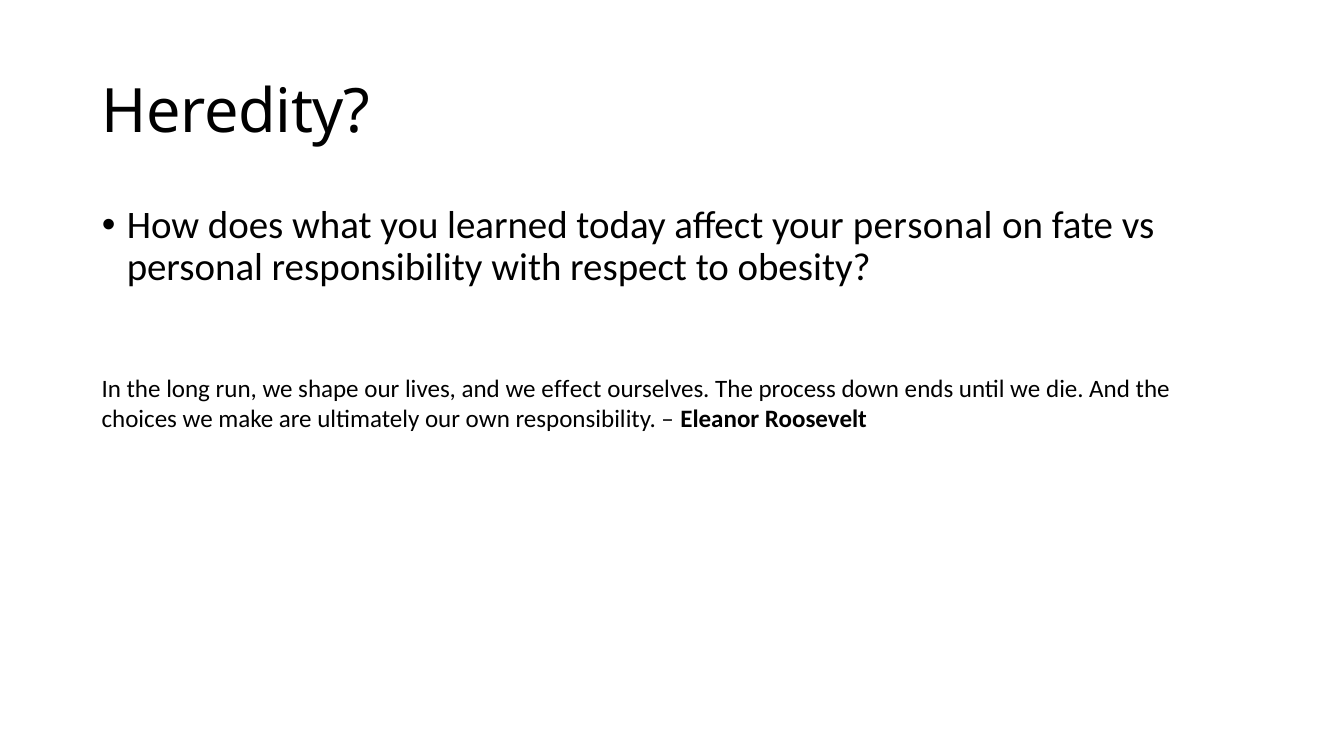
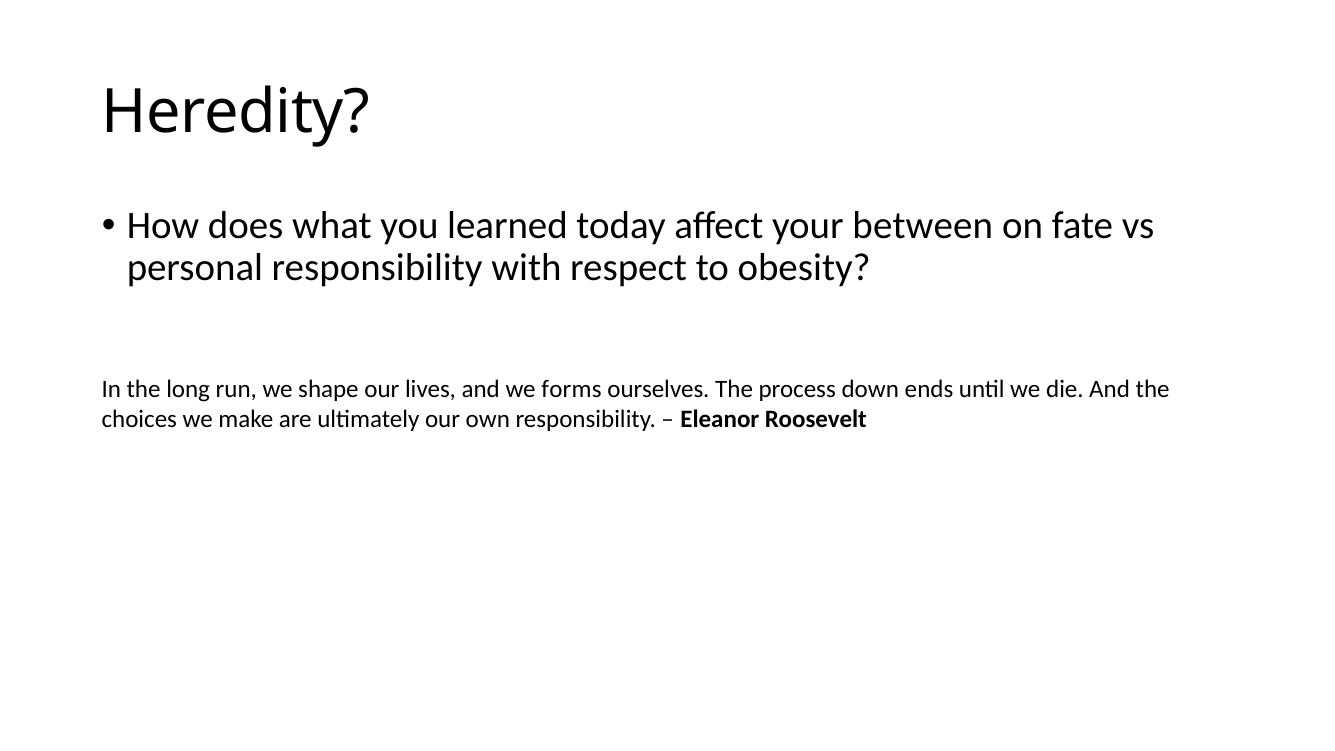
your personal: personal -> between (923, 226)
effect: effect -> forms (571, 389)
